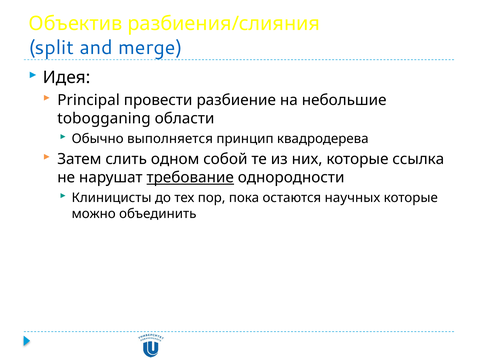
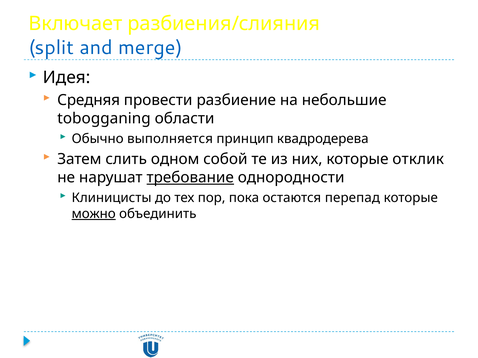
Объектив: Объектив -> Включает (75, 24)
Principal: Principal -> Средняя (89, 100)
ссылка: ссылка -> отклик (418, 160)
научных: научных -> перепад (352, 198)
можно underline: none -> present (94, 214)
